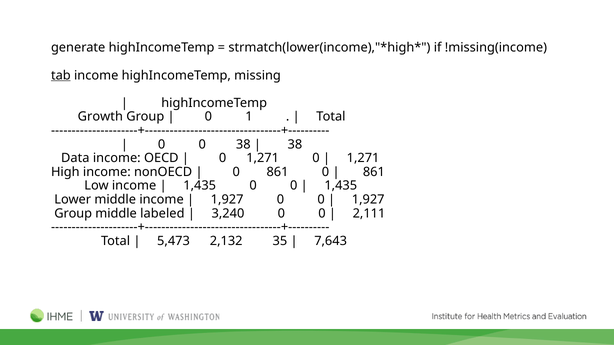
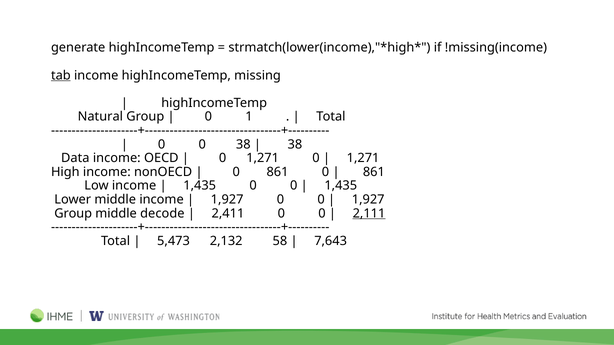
Growth: Growth -> Natural (100, 117)
labeled: labeled -> decode (162, 214)
3,240: 3,240 -> 2,411 (228, 214)
2,111 underline: none -> present (369, 214)
35: 35 -> 58 (280, 241)
